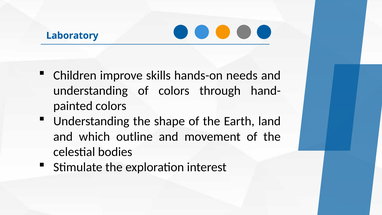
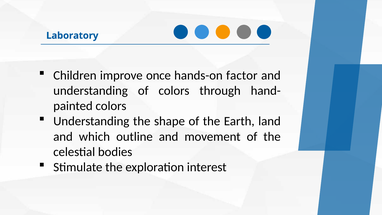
skills: skills -> once (158, 75)
needs: needs -> factor (242, 75)
